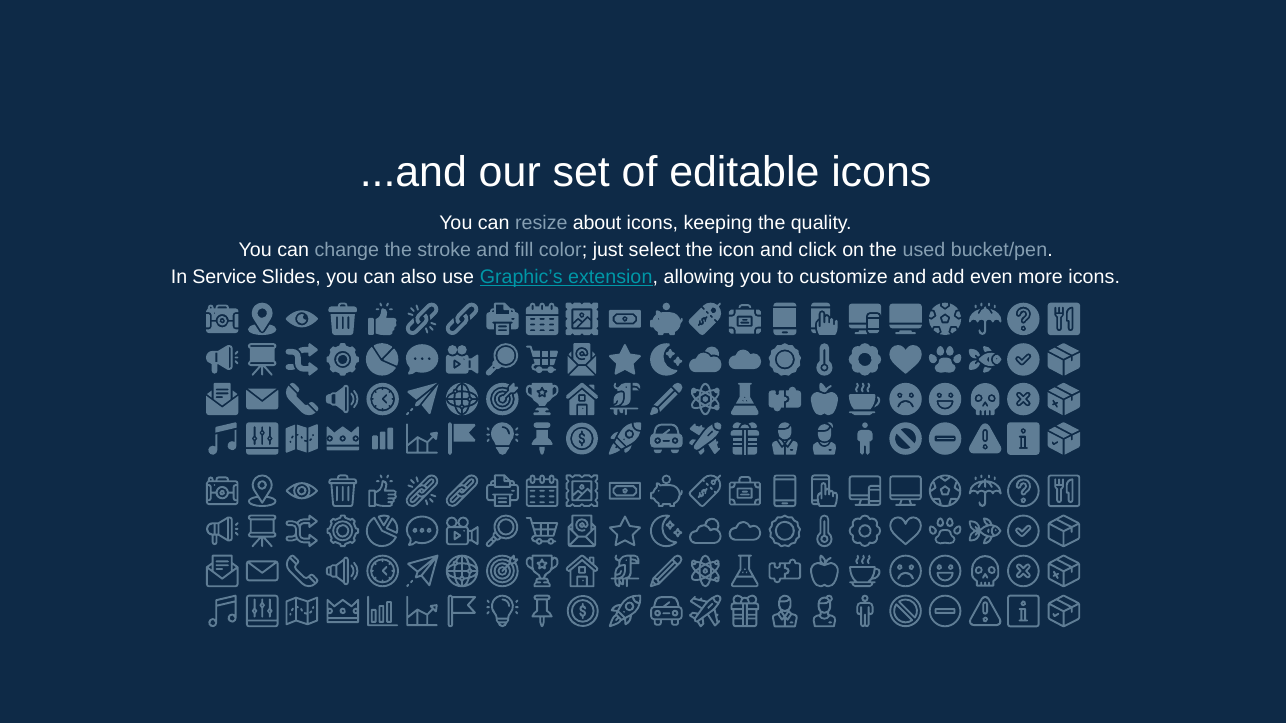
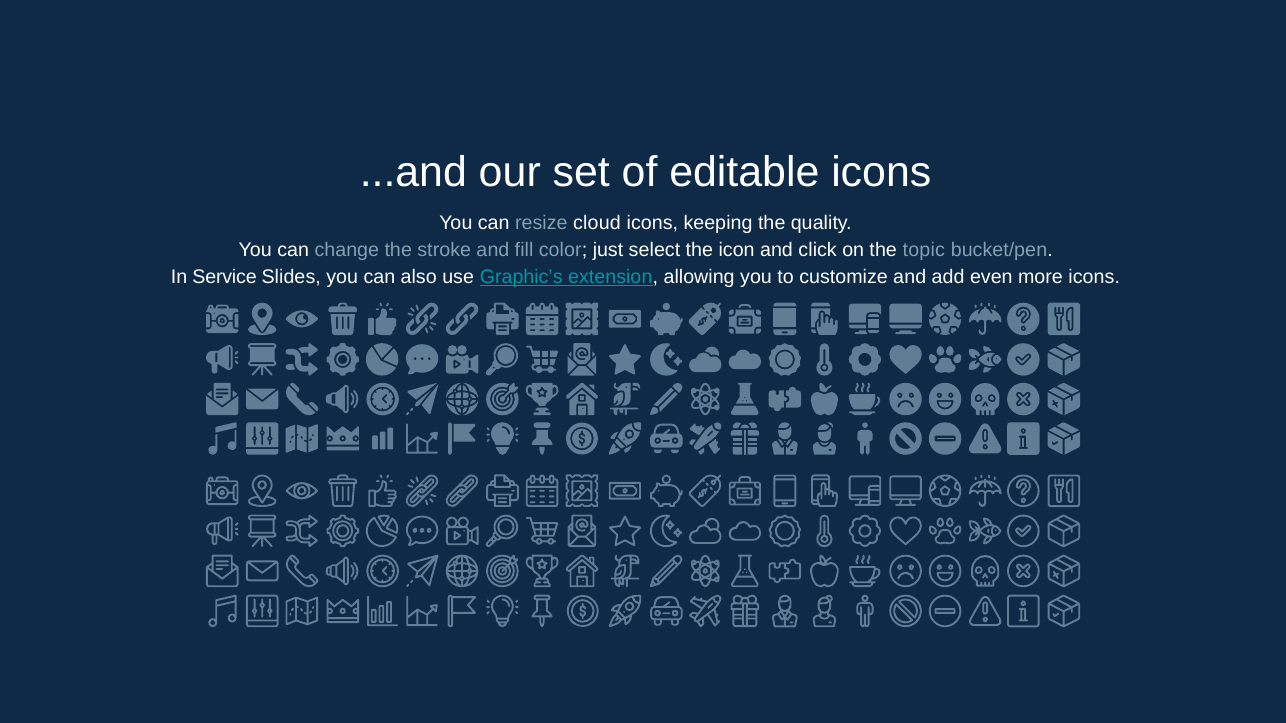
about: about -> cloud (597, 223)
used: used -> topic (924, 250)
